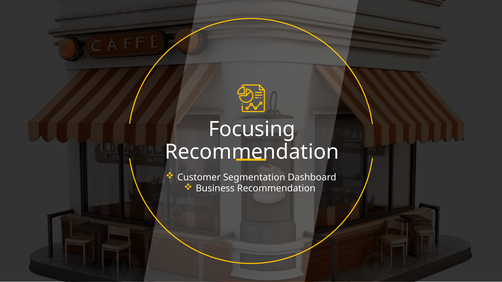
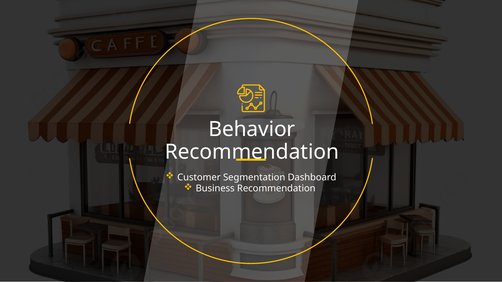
Focusing: Focusing -> Behavior (252, 130)
